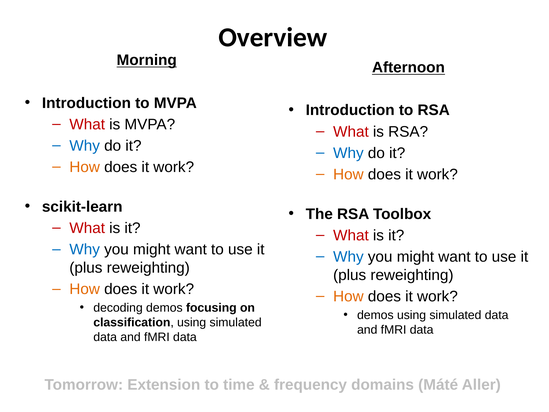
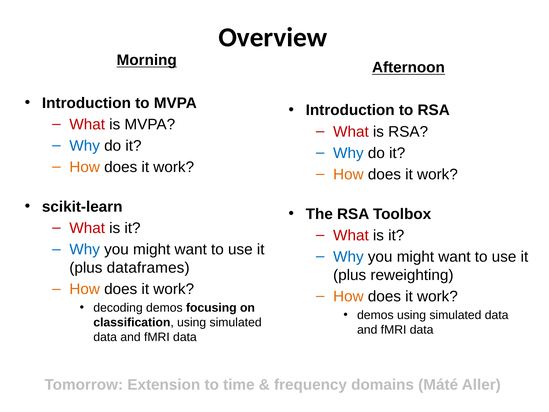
reweighting: reweighting -> dataframes (148, 268)
